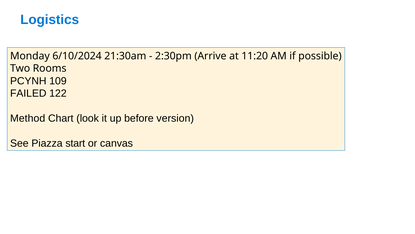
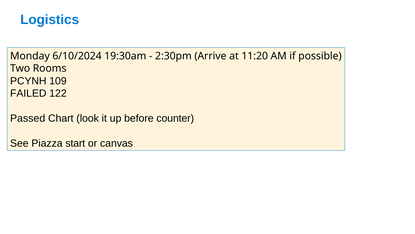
21:30am: 21:30am -> 19:30am (125, 56)
Method: Method -> Passed (28, 118)
version: version -> counter (175, 118)
